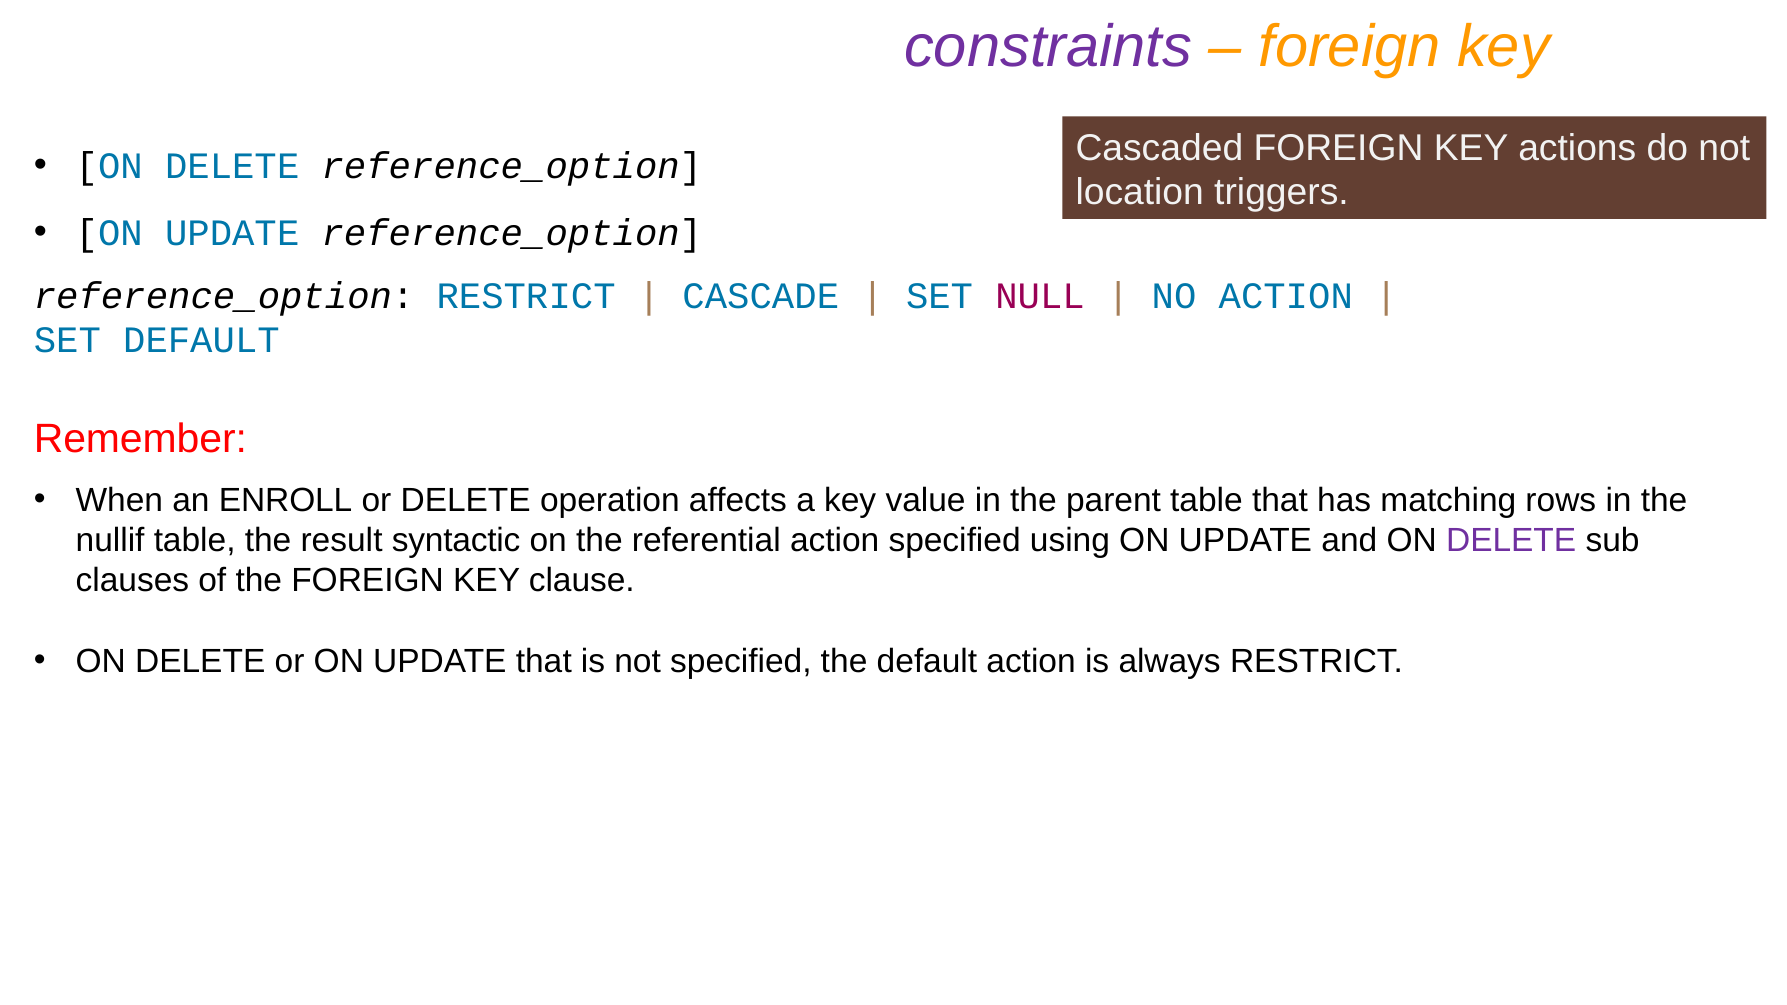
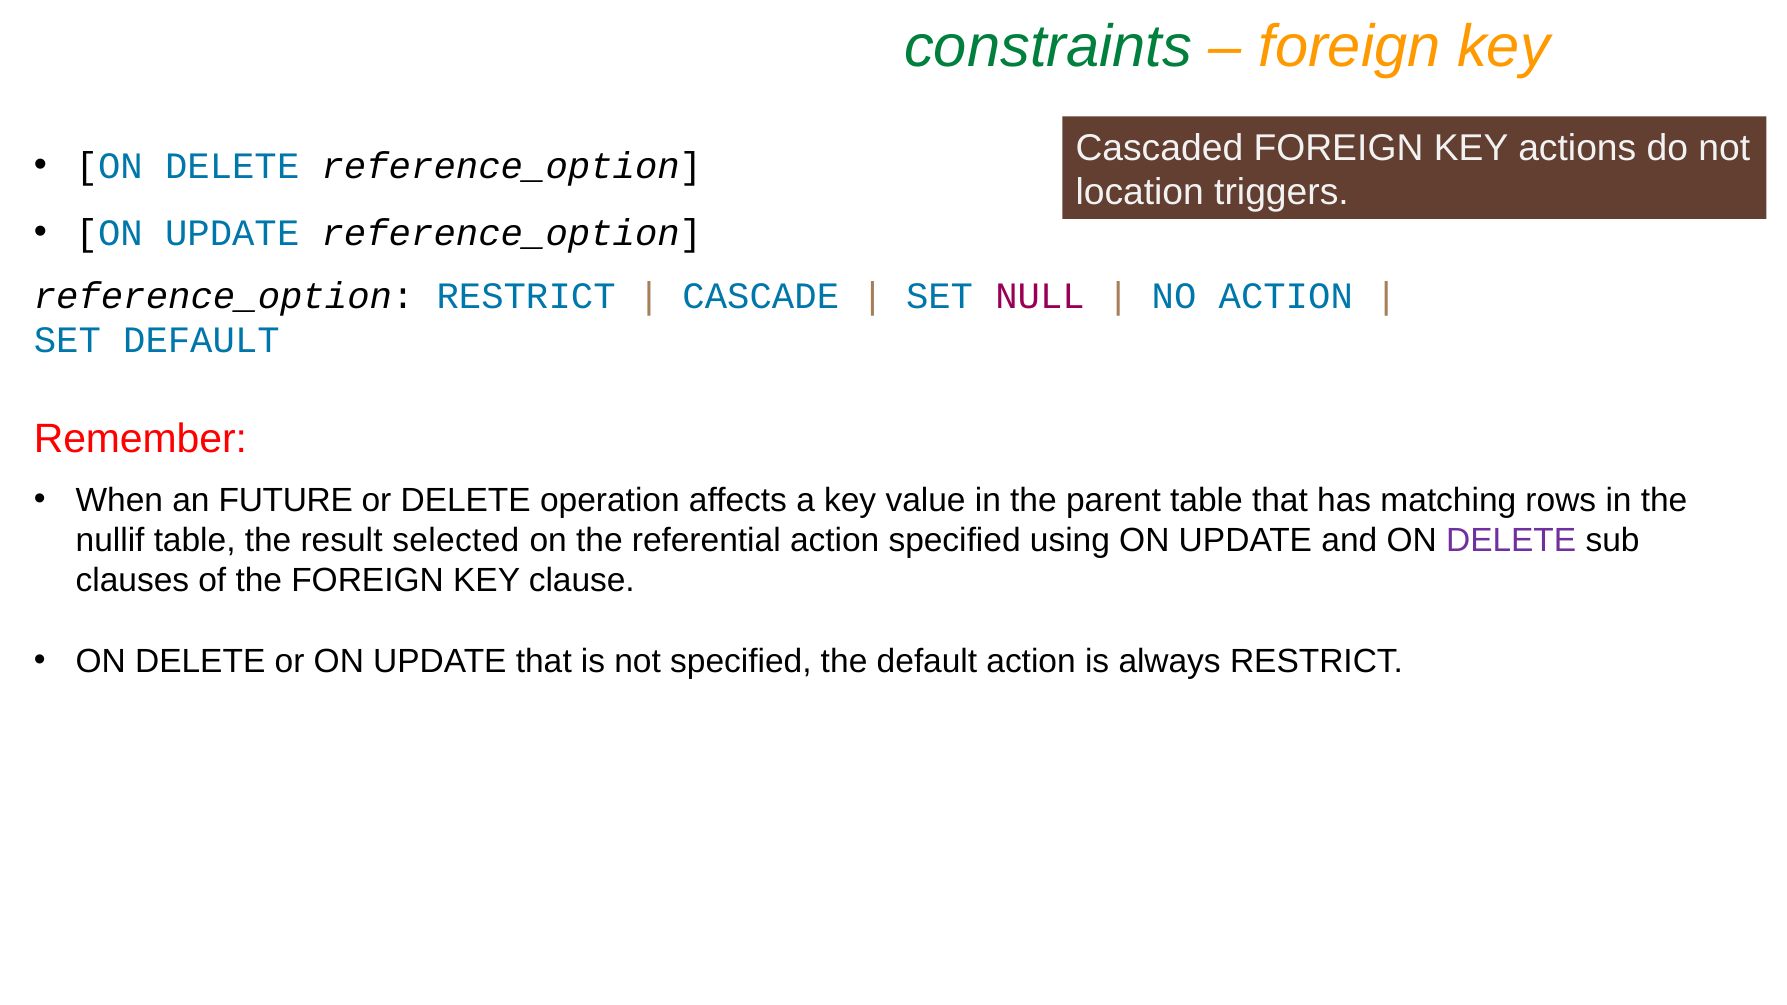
constraints colour: purple -> green (1048, 47)
ENROLL: ENROLL -> FUTURE (286, 501)
syntactic: syntactic -> selected (456, 541)
